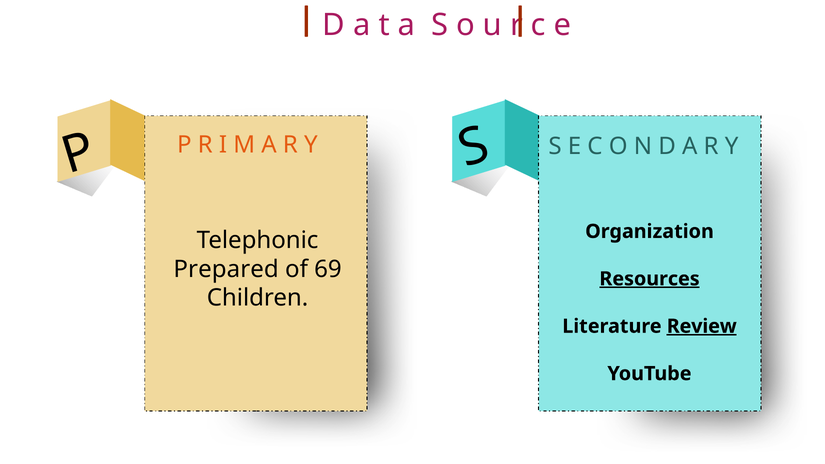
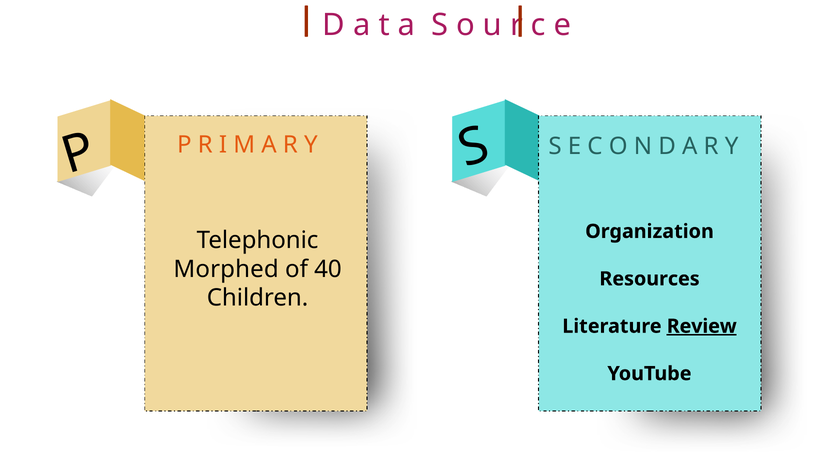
Prepared: Prepared -> Morphed (226, 269)
69: 69 -> 40 (328, 269)
Resources underline: present -> none (650, 279)
